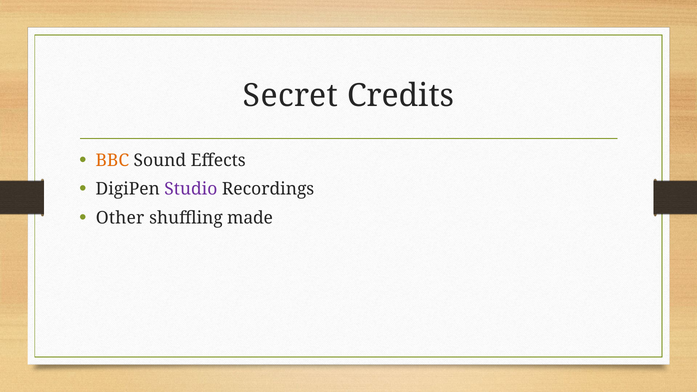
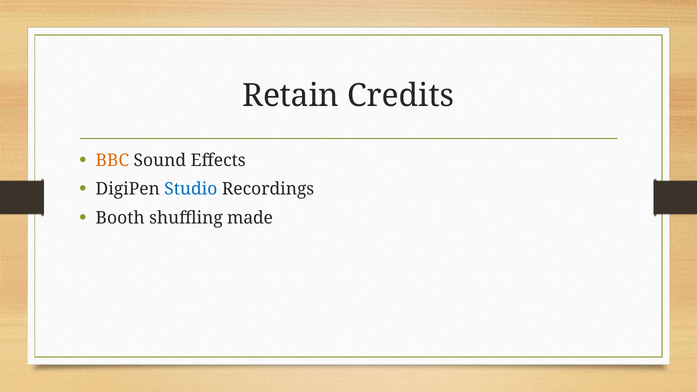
Secret: Secret -> Retain (291, 96)
Studio colour: purple -> blue (191, 189)
Other: Other -> Booth (120, 218)
